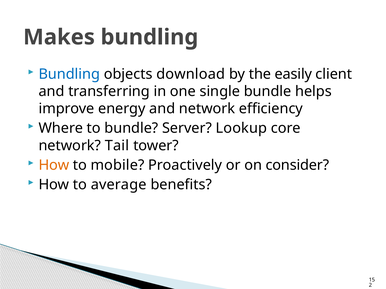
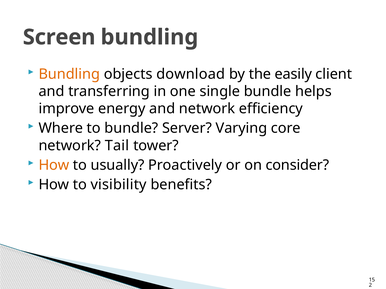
Makes: Makes -> Screen (59, 37)
Bundling colour: blue -> orange (69, 74)
Lookup: Lookup -> Varying (241, 128)
mobile: mobile -> usually (118, 165)
average: average -> visibility (119, 185)
